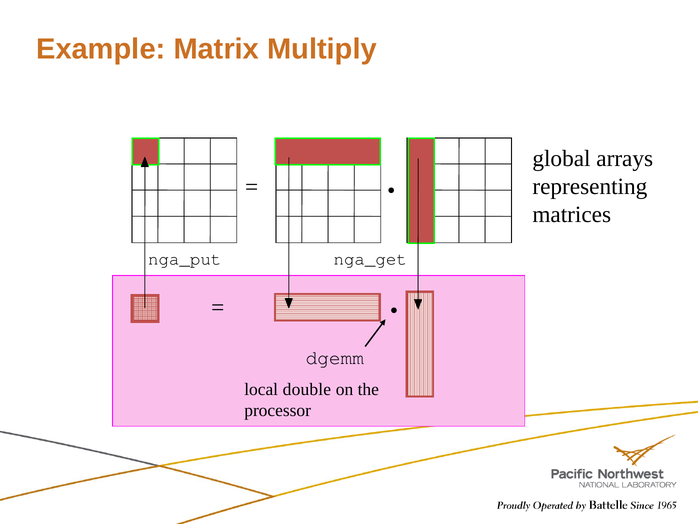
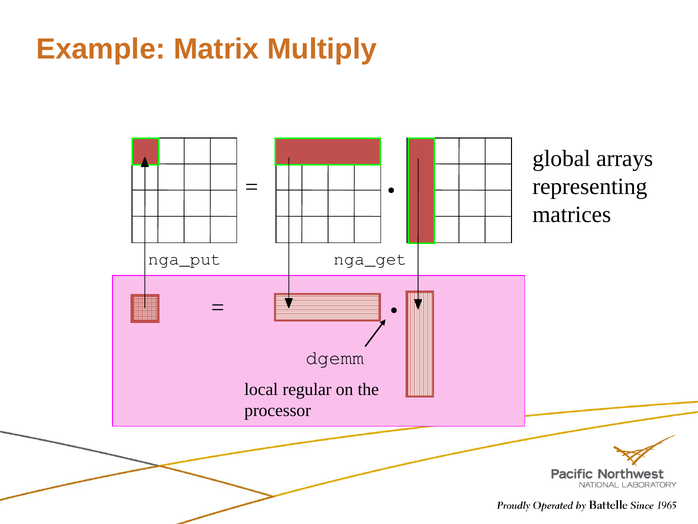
double: double -> regular (307, 389)
